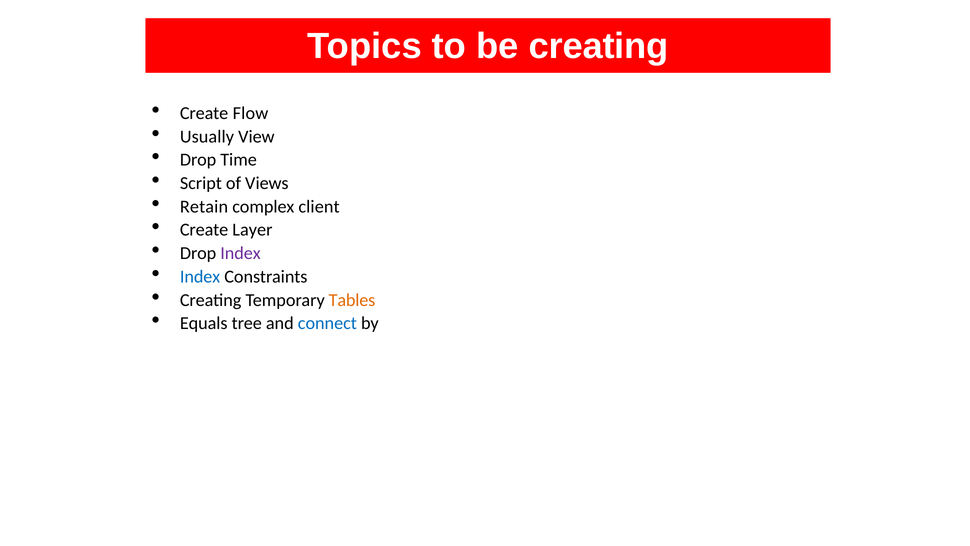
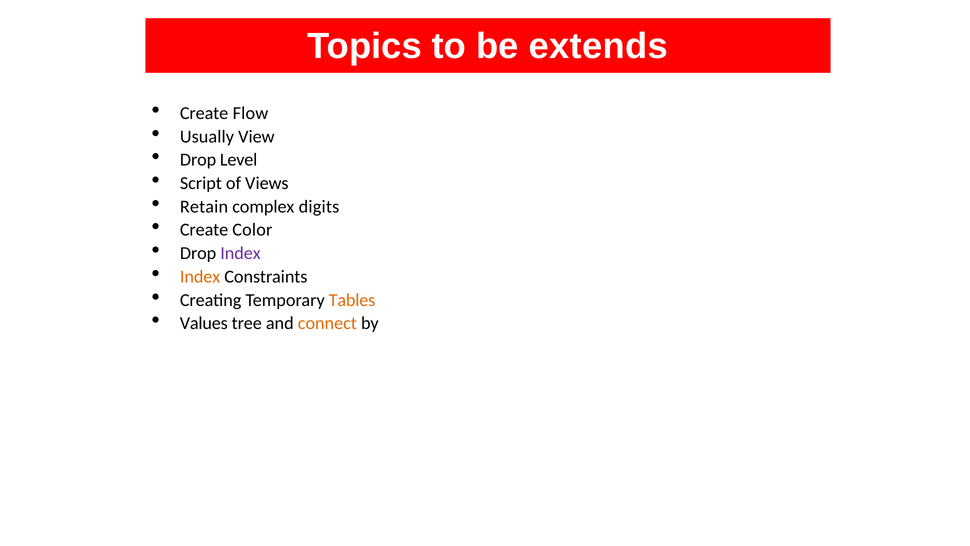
be creating: creating -> extends (598, 46)
Time: Time -> Level (239, 160)
client: client -> digits (319, 206)
Layer: Layer -> Color (252, 230)
Index colour: blue -> orange (200, 277)
Equals: Equals -> Values (204, 323)
connect colour: blue -> orange (327, 323)
